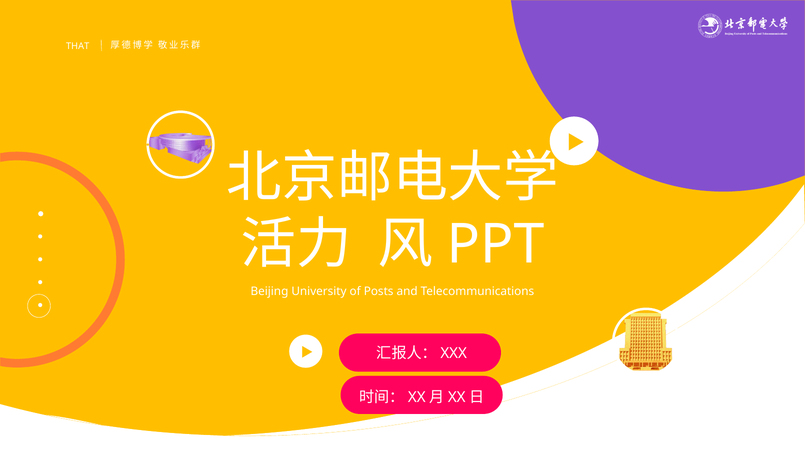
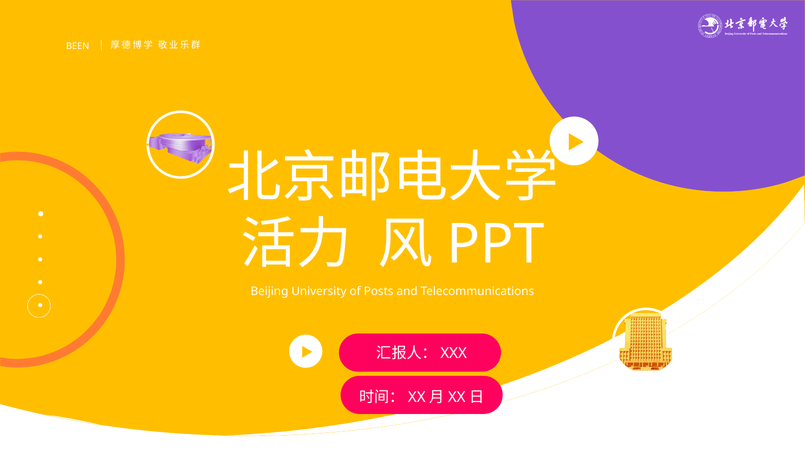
THAT: THAT -> BEEN (78, 46)
